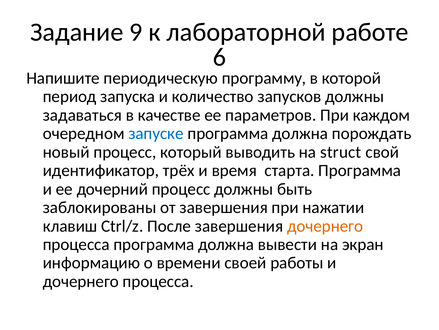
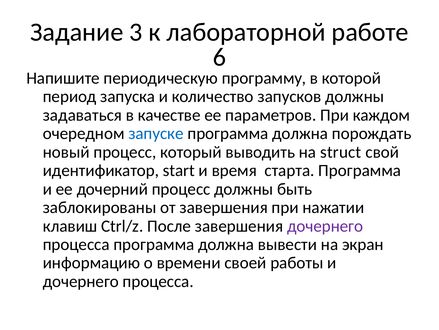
9: 9 -> 3 (136, 32)
трёх: трёх -> start (179, 170)
дочернего colour: orange -> purple (325, 226)
